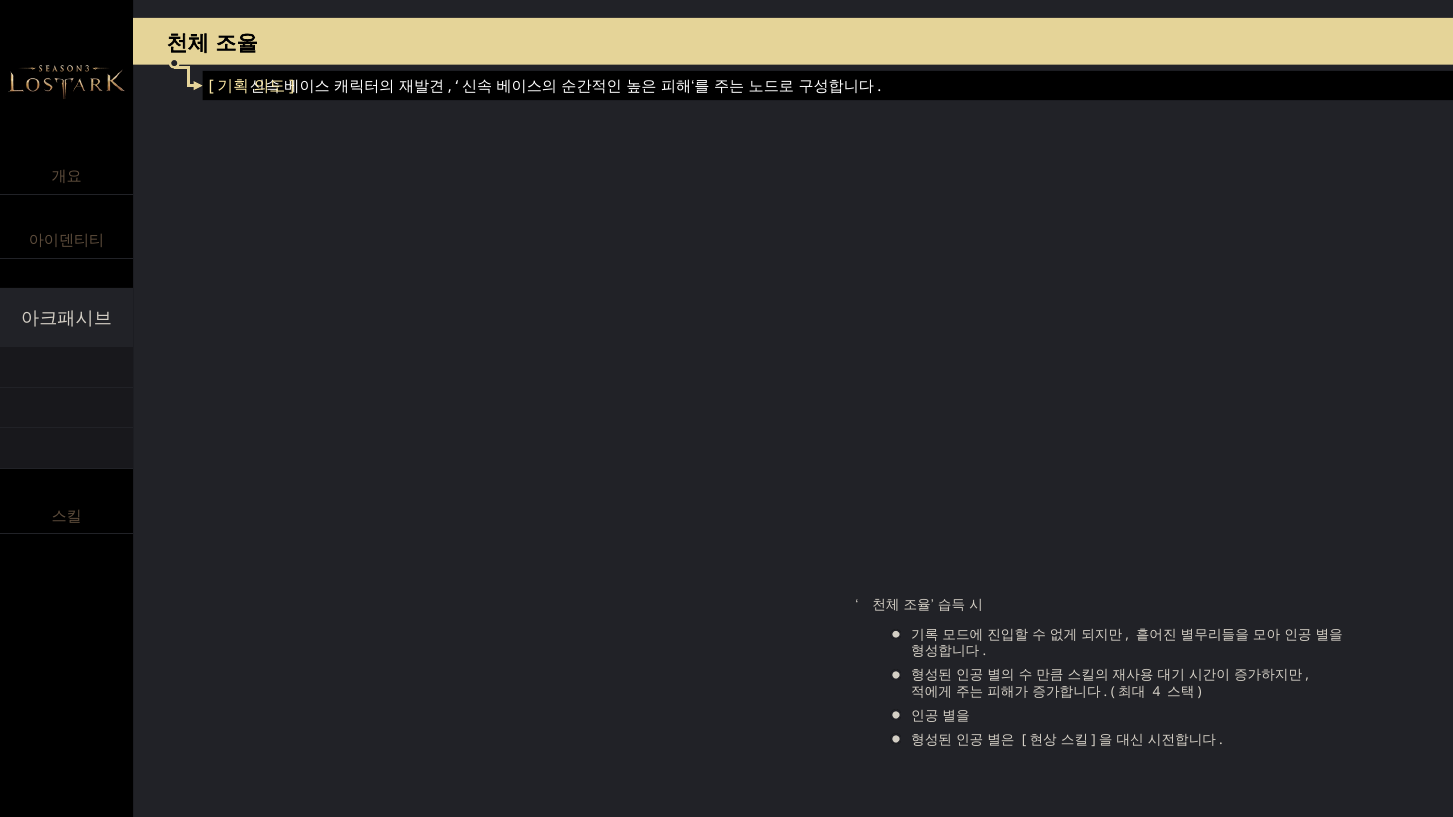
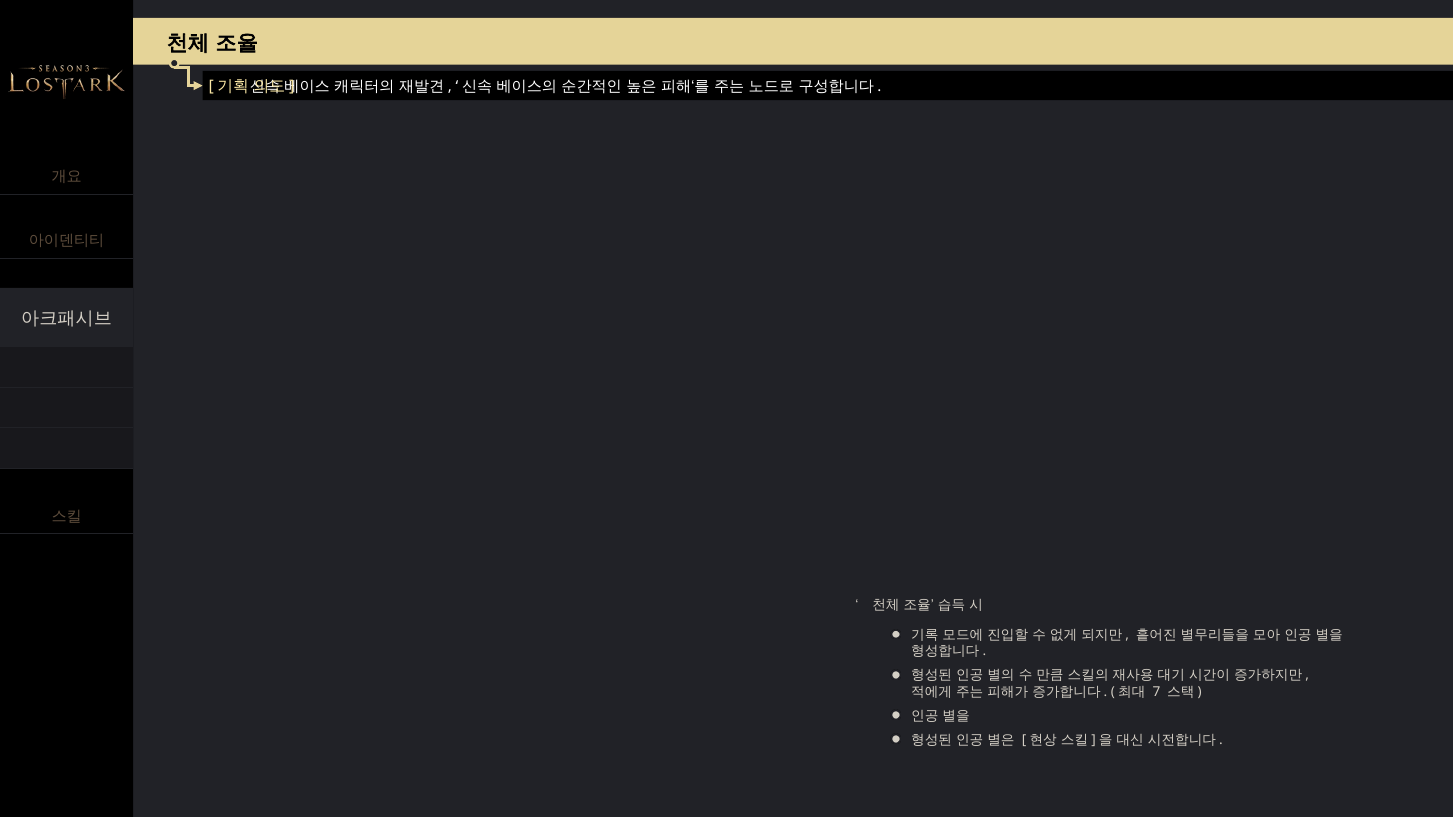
4: 4 -> 7 (1157, 692)
